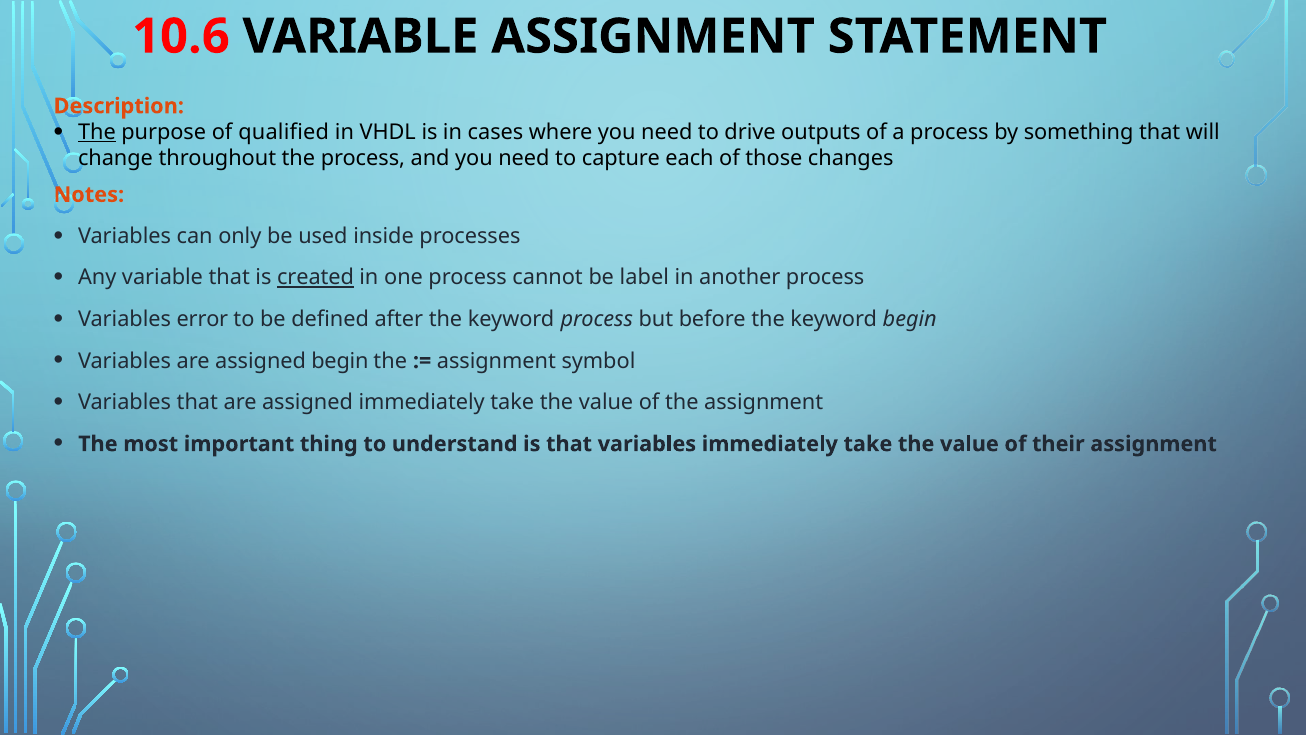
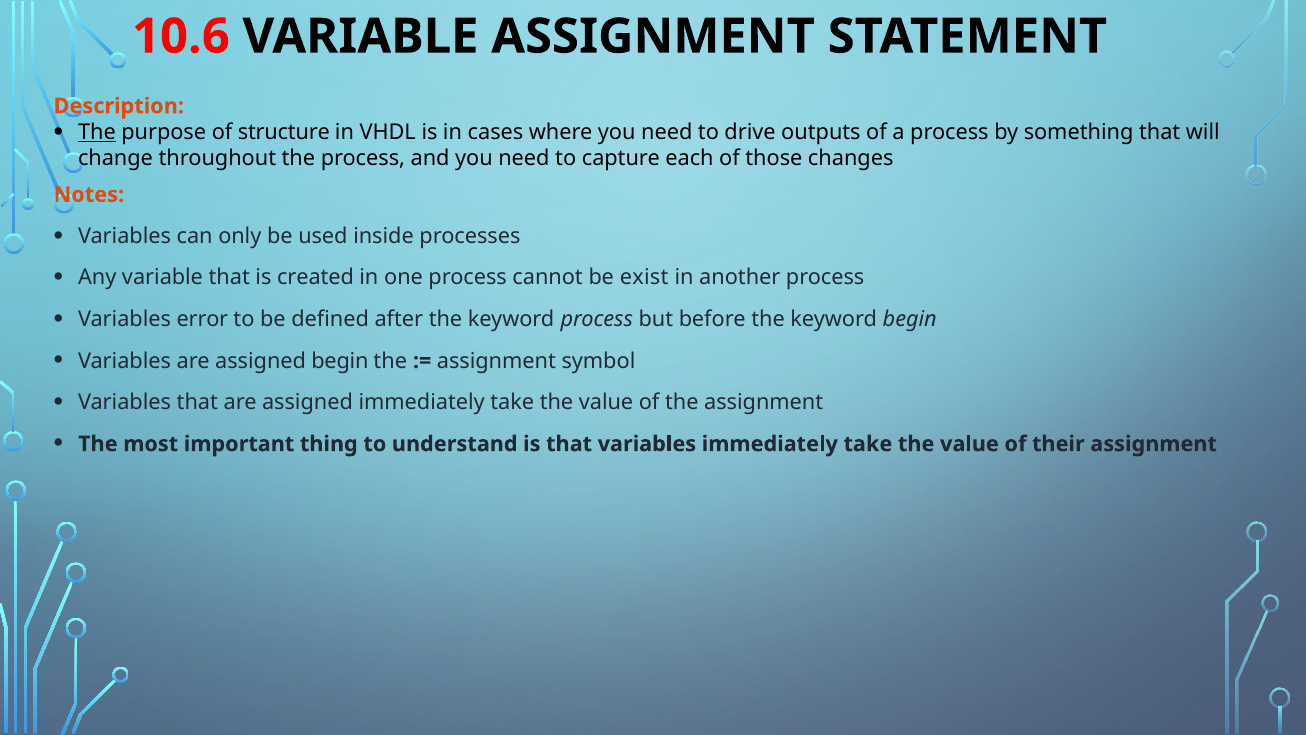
qualified: qualified -> structure (284, 132)
created underline: present -> none (316, 278)
label: label -> exist (644, 278)
